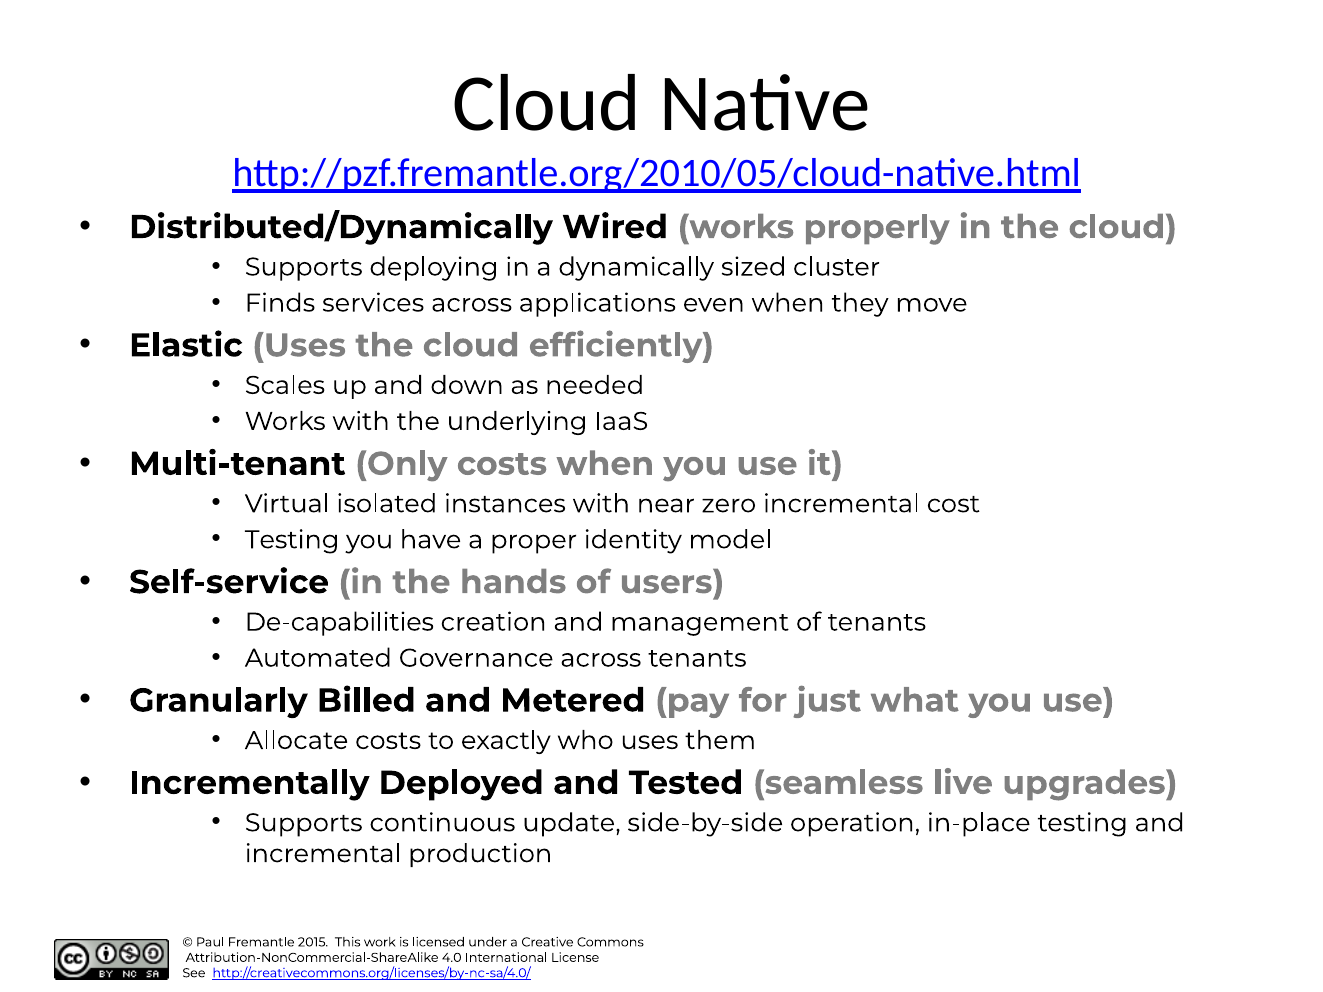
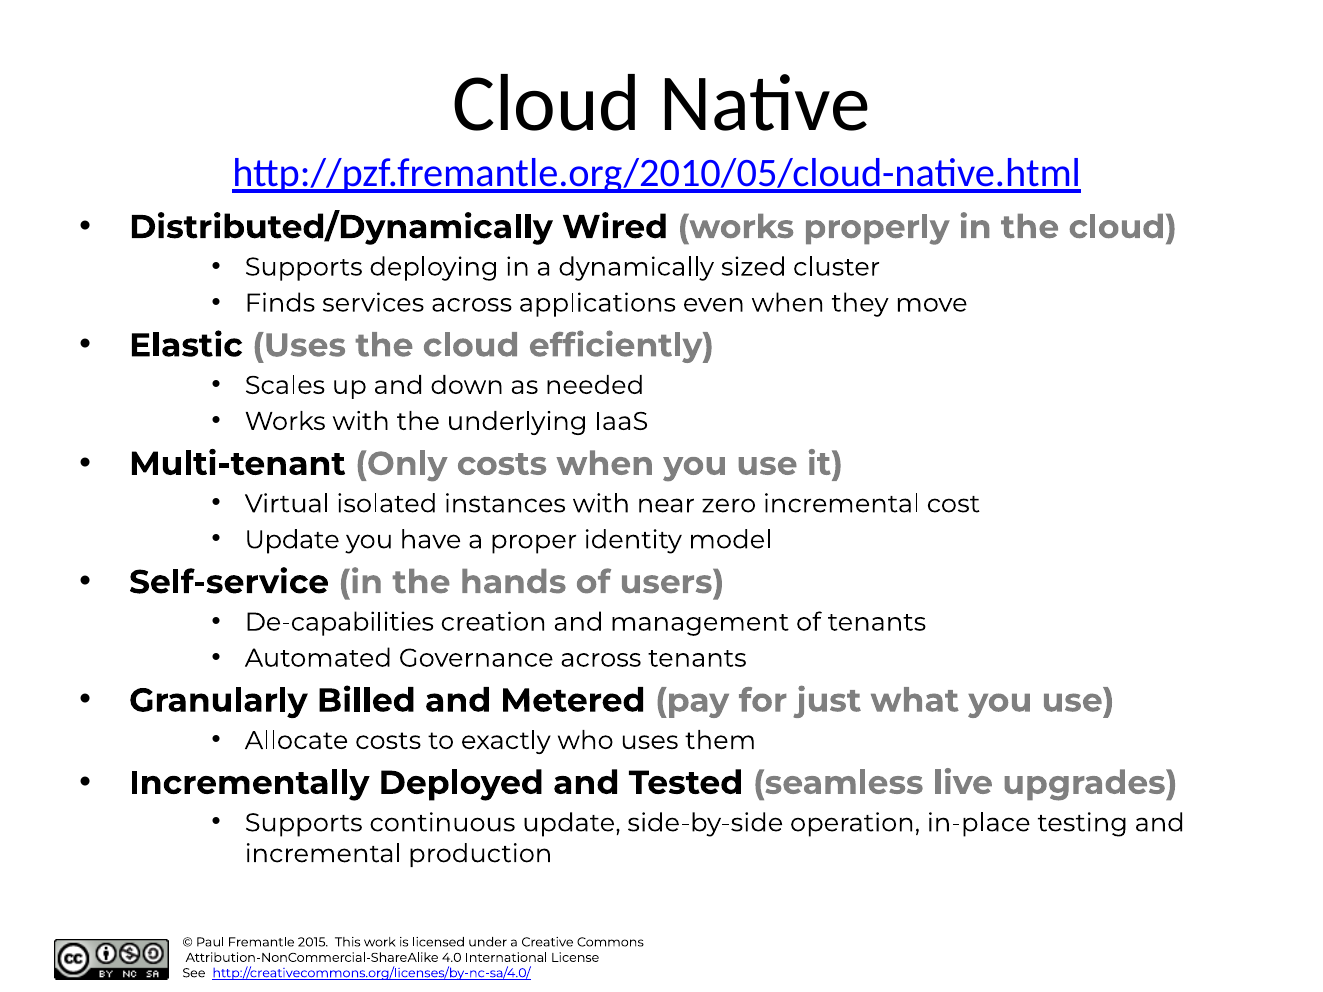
Testing: Testing -> Update (292, 540)
